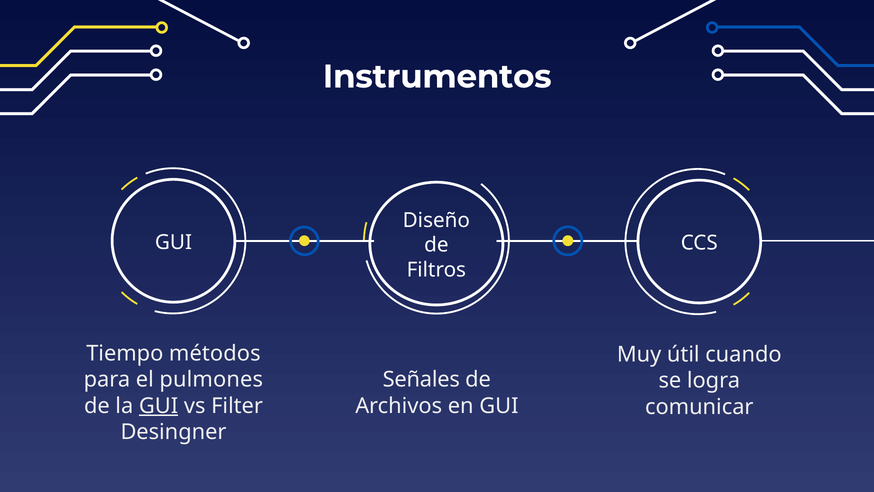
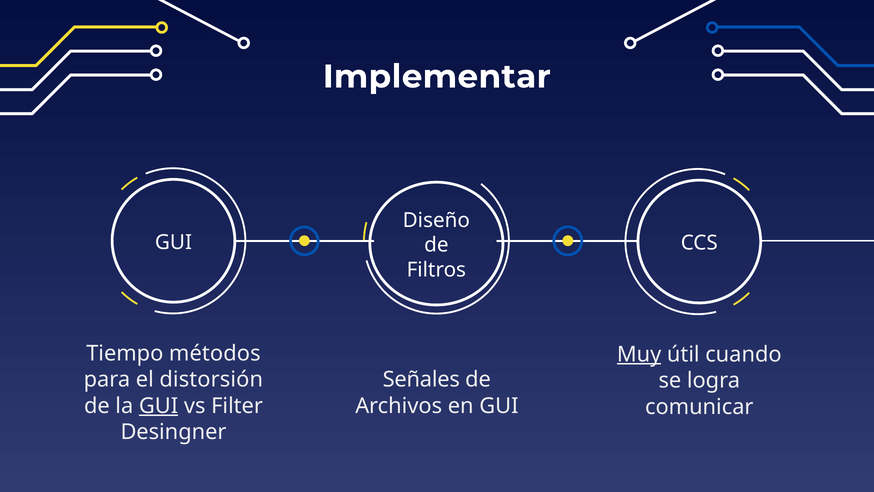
Instrumentos: Instrumentos -> Implementar (437, 77)
Muy underline: none -> present (639, 354)
pulmones: pulmones -> distorsión (211, 379)
